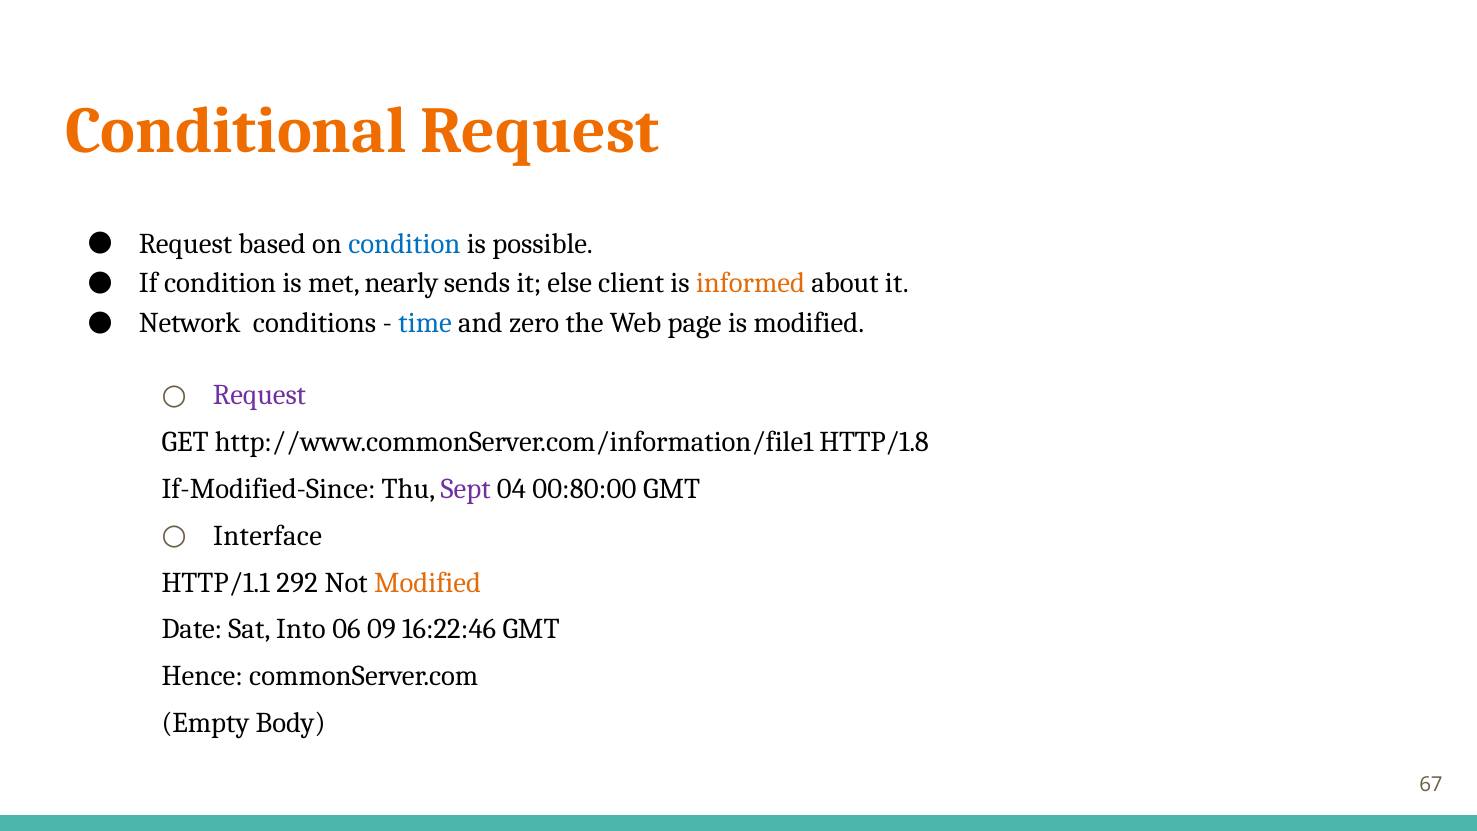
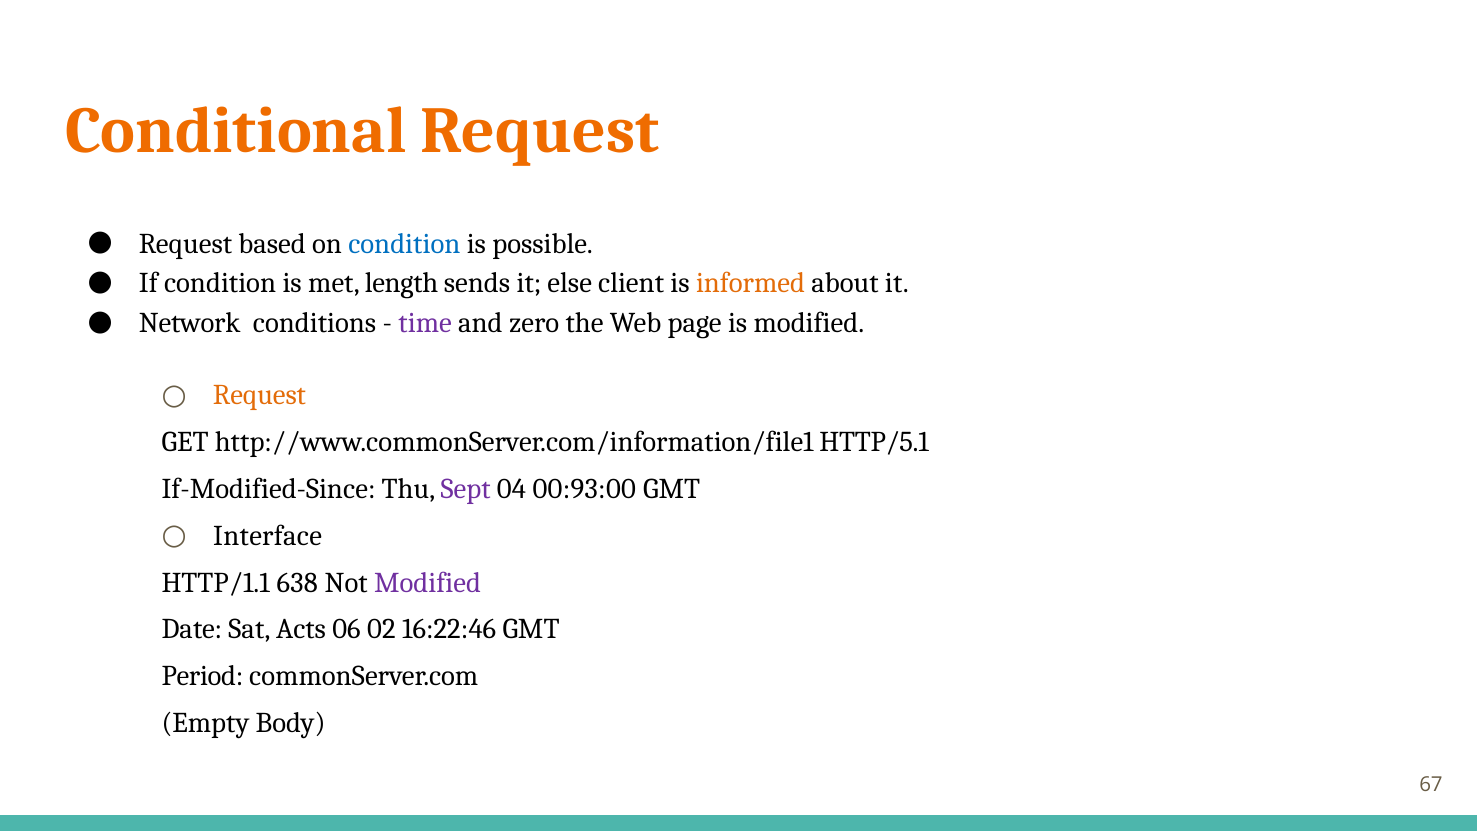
nearly: nearly -> length (402, 283)
time colour: blue -> purple (425, 323)
Request colour: purple -> orange (259, 395)
HTTP/1.8: HTTP/1.8 -> HTTP/5.1 (874, 442)
00:80:00: 00:80:00 -> 00:93:00 (584, 489)
292: 292 -> 638 (297, 583)
Modified colour: orange -> purple (428, 583)
Into: Into -> Acts (301, 629)
09: 09 -> 02 (381, 629)
Hence: Hence -> Period (202, 676)
